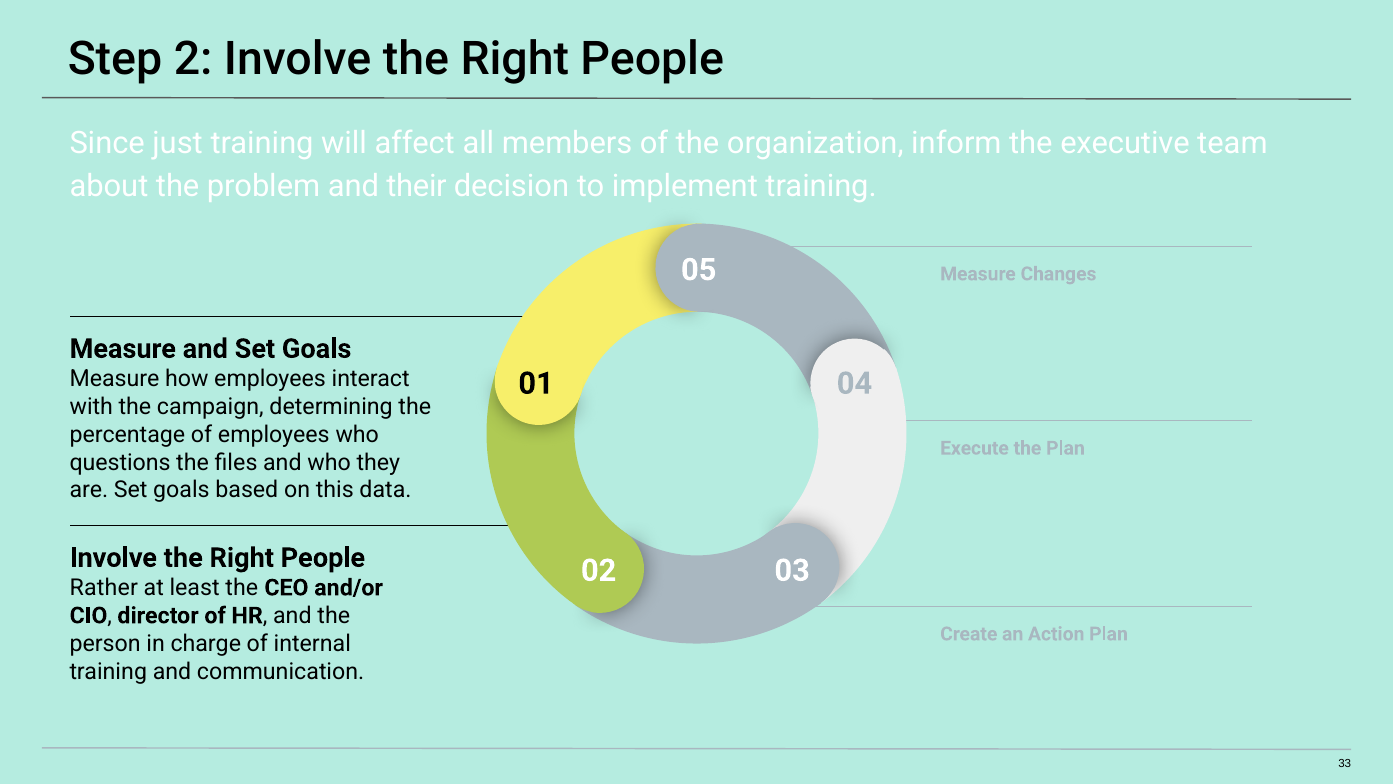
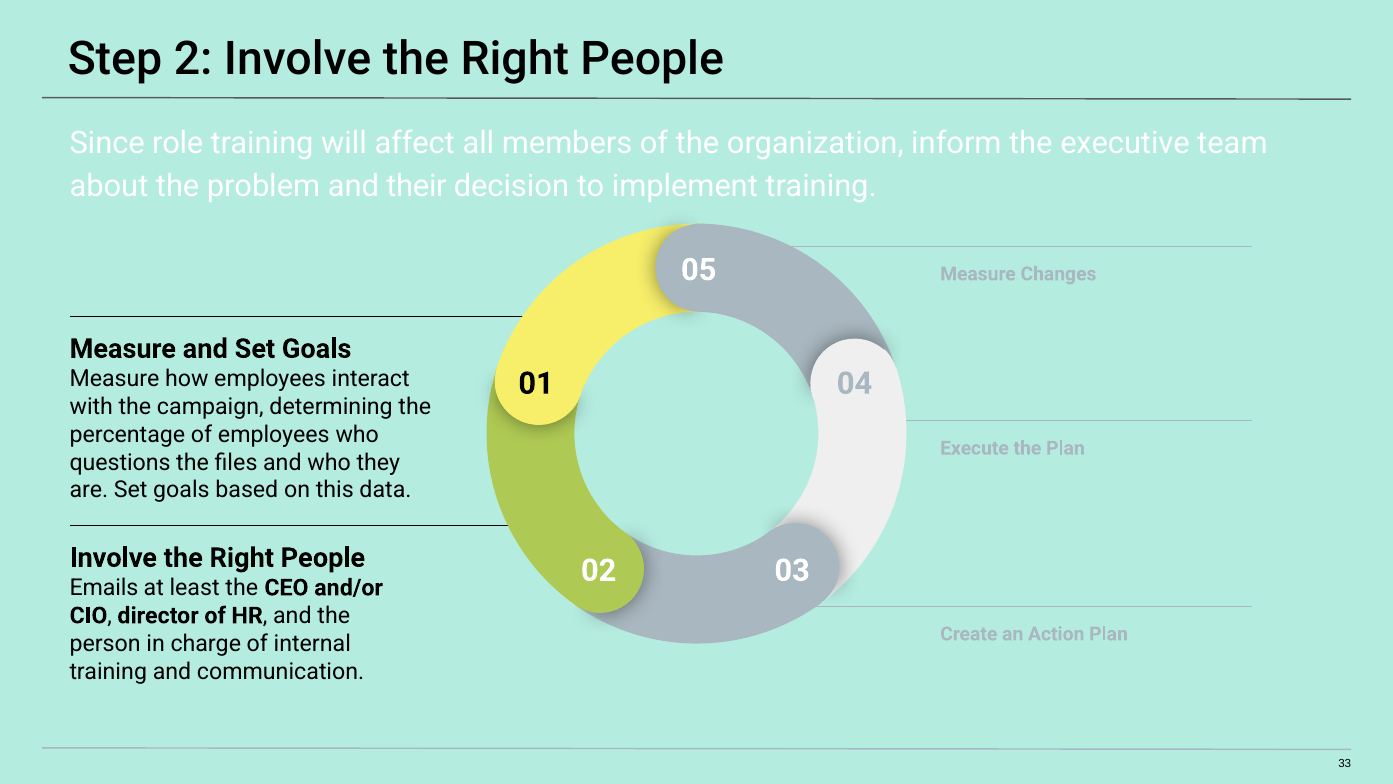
just: just -> role (178, 143)
Rather: Rather -> Emails (104, 587)
